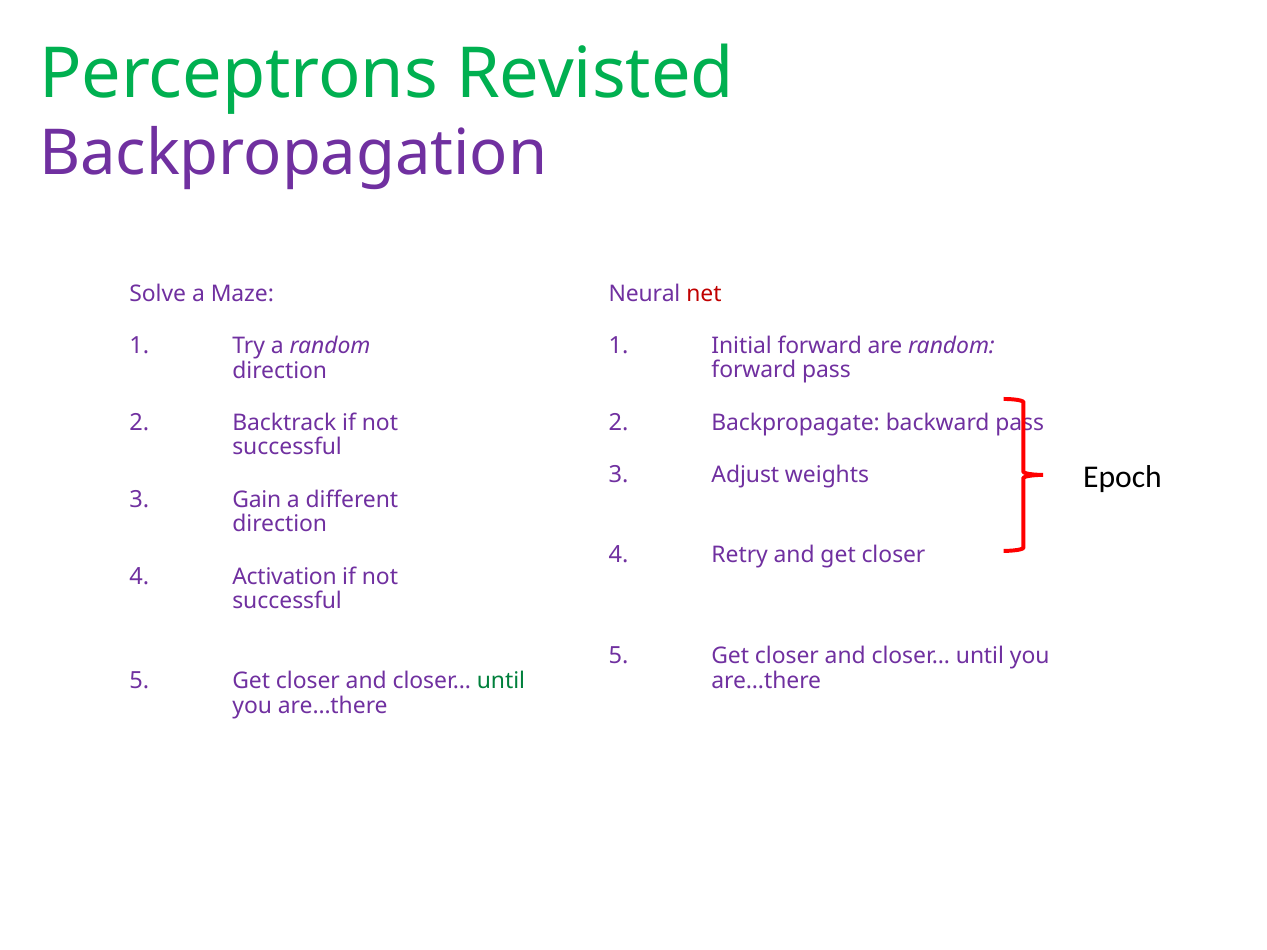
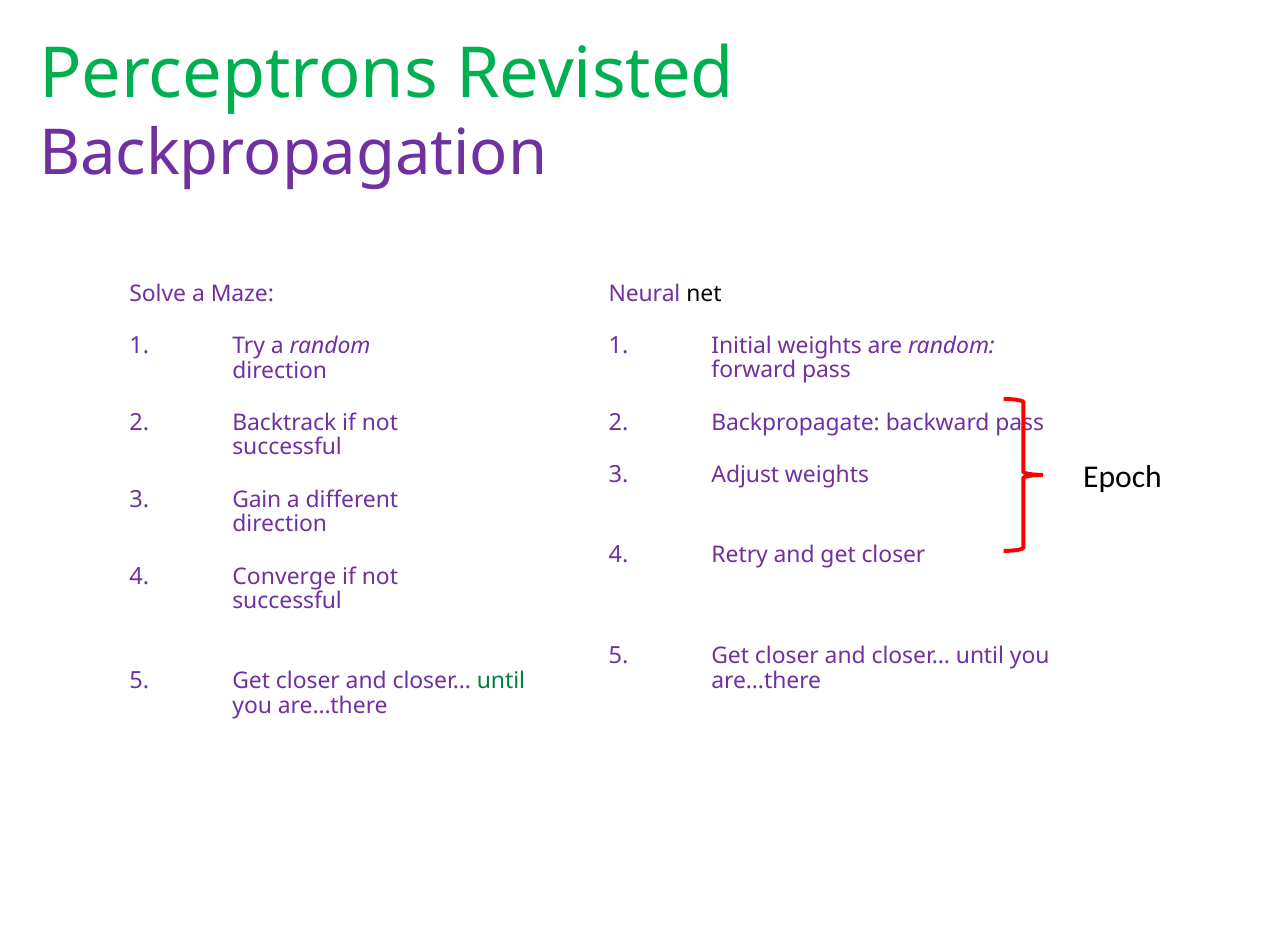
net colour: red -> black (704, 294)
Initial forward: forward -> weights (820, 346)
Activation: Activation -> Converge (284, 577)
